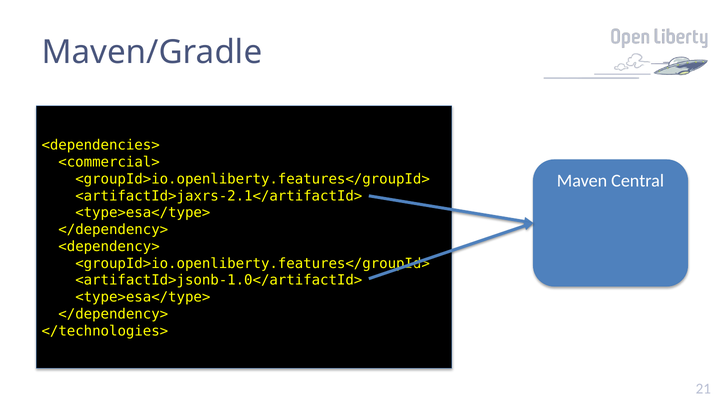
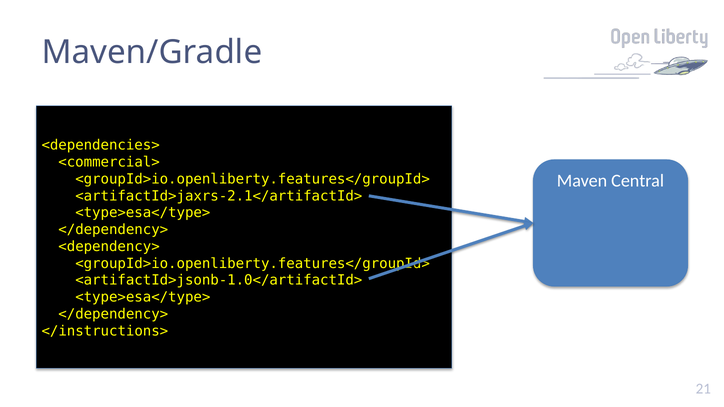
</technologies>: </technologies> -> </instructions> (105, 331)
